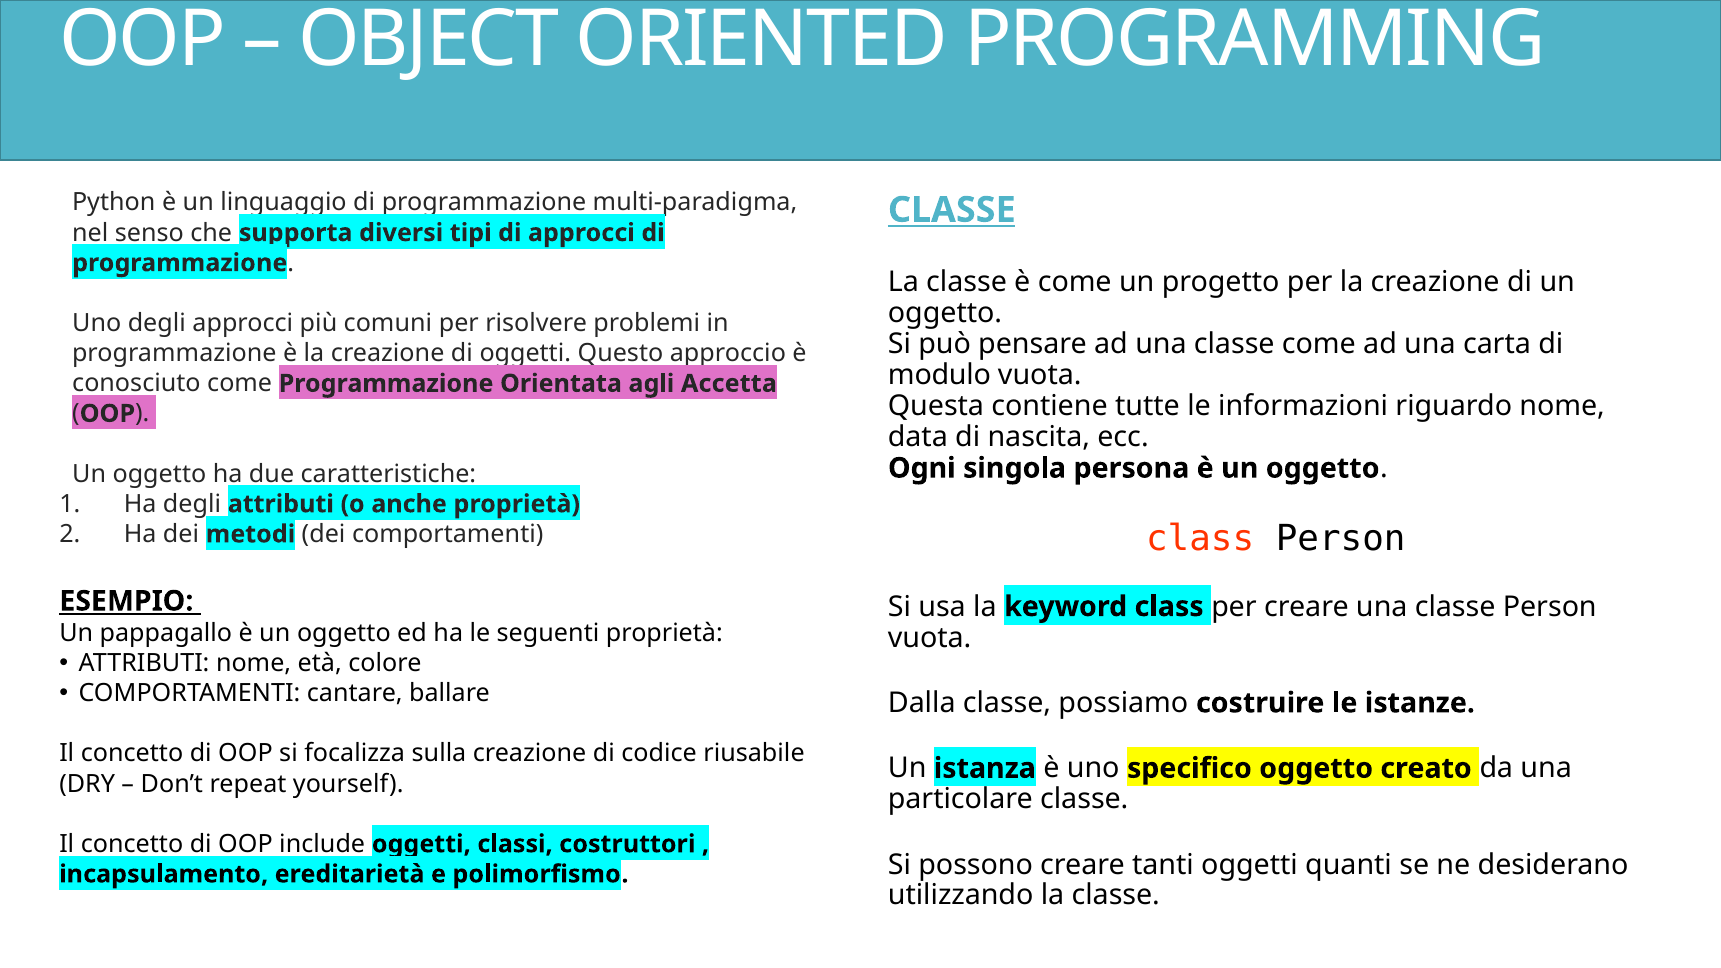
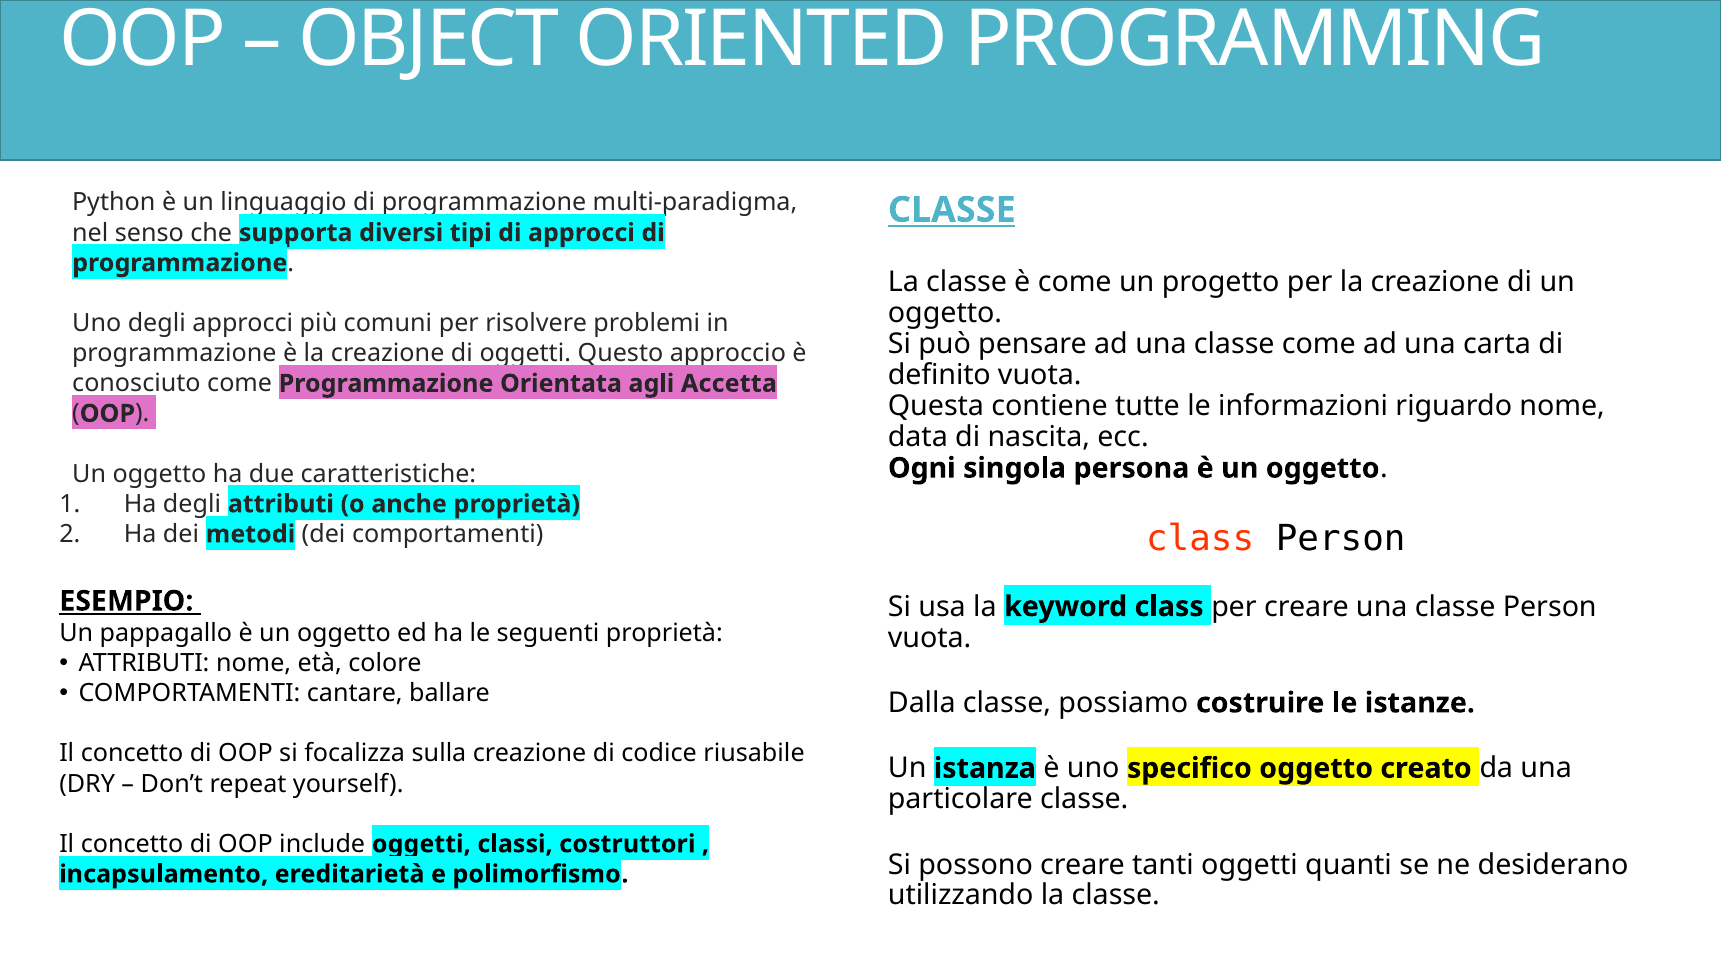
modulo: modulo -> definito (939, 375)
